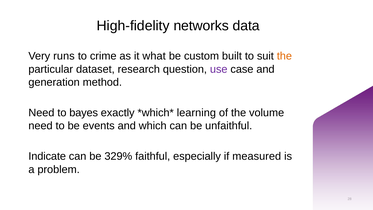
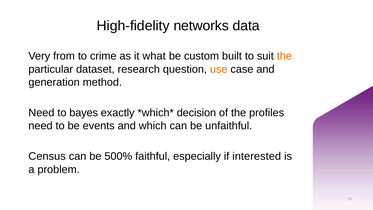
runs: runs -> from (64, 56)
use colour: purple -> orange (219, 69)
learning: learning -> decision (196, 113)
volume: volume -> profiles (267, 113)
Indicate: Indicate -> Census (47, 156)
329%: 329% -> 500% (118, 156)
measured: measured -> interested (257, 156)
